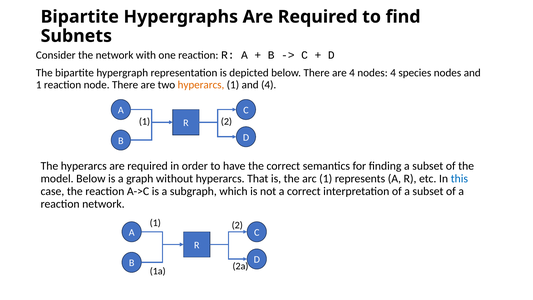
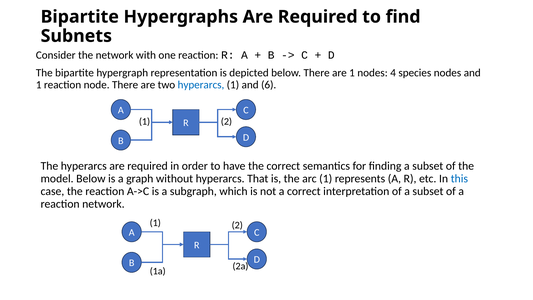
are 4: 4 -> 1 (352, 73)
hyperarcs colour: orange -> blue (201, 85)
and 4: 4 -> 6 (269, 85)
